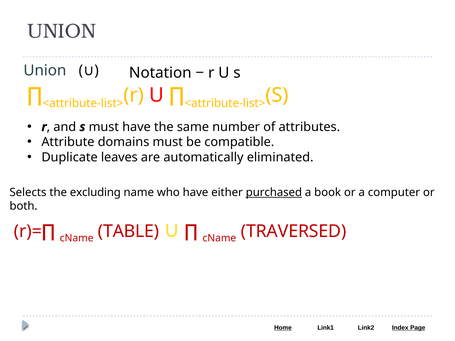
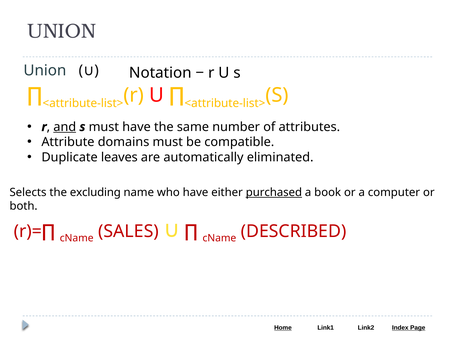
and underline: none -> present (65, 127)
TABLE: TABLE -> SALES (128, 231)
TRAVERSED: TRAVERSED -> DESCRIBED (294, 231)
